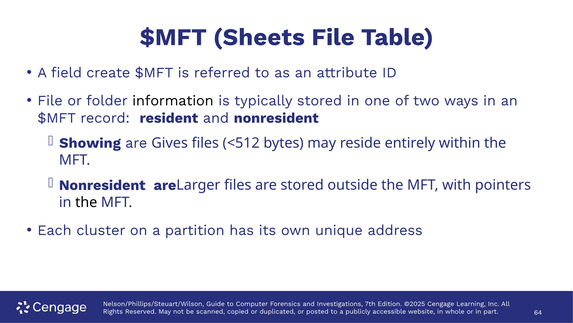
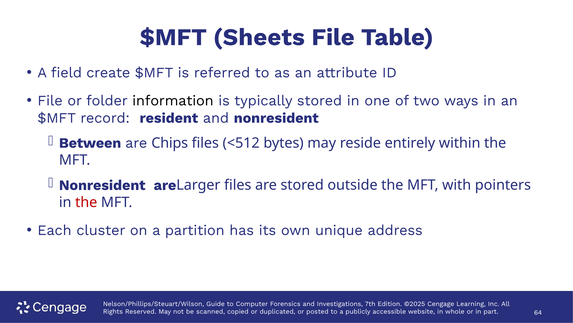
Showing: Showing -> Between (90, 143)
Gives: Gives -> Chips (170, 143)
the colour: black -> red (86, 202)
